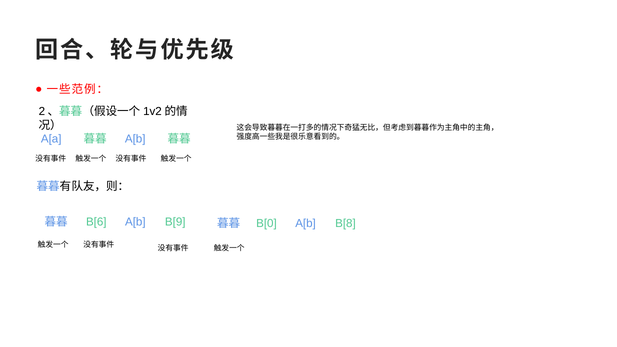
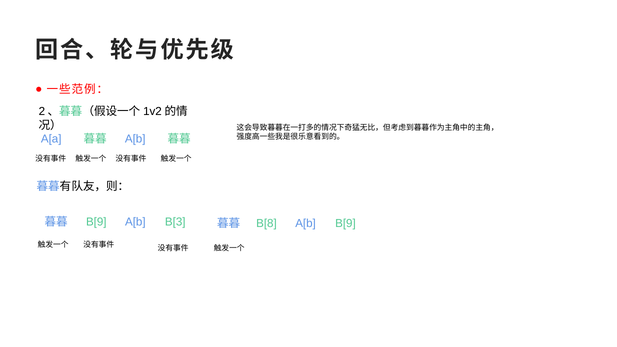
B[6: B[6 -> B[9 (96, 222)
B[9: B[9 -> B[3 (175, 222)
B[0: B[0 -> B[8 (266, 223)
A[b B[8: B[8 -> B[9 (345, 223)
